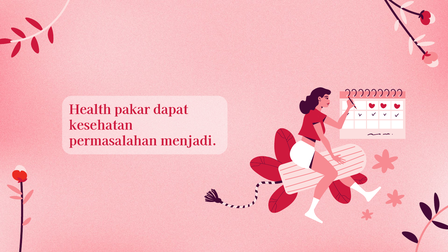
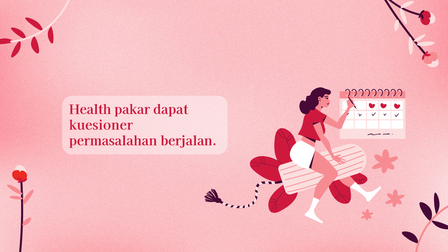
kesehatan: kesehatan -> kuesioner (101, 126)
menjadi: menjadi -> berjalan (189, 141)
